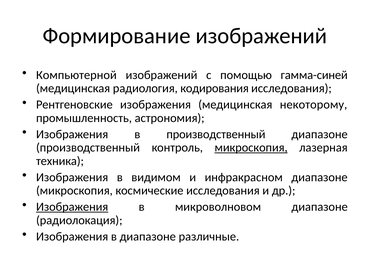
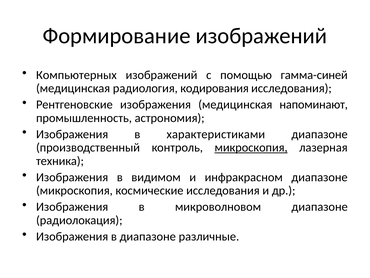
Компьютерной: Компьютерной -> Компьютерных (76, 75)
некоторому: некоторому -> напоминают (314, 104)
в производственный: производственный -> характеристиками (216, 134)
Изображения underline: present -> none (72, 207)
